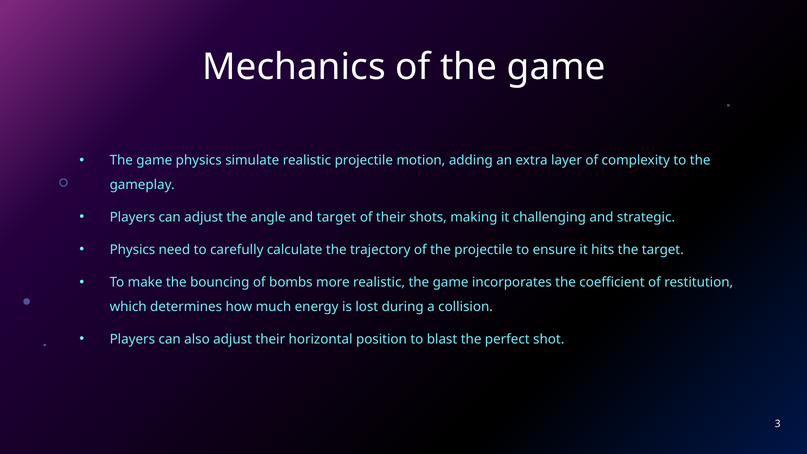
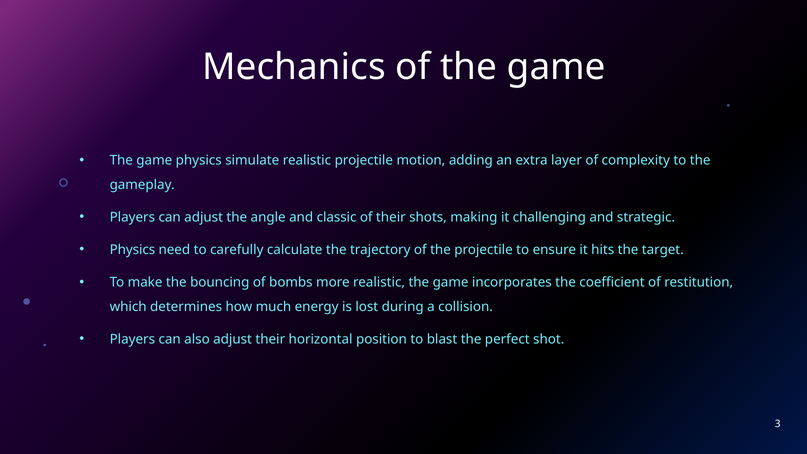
and target: target -> classic (337, 217)
